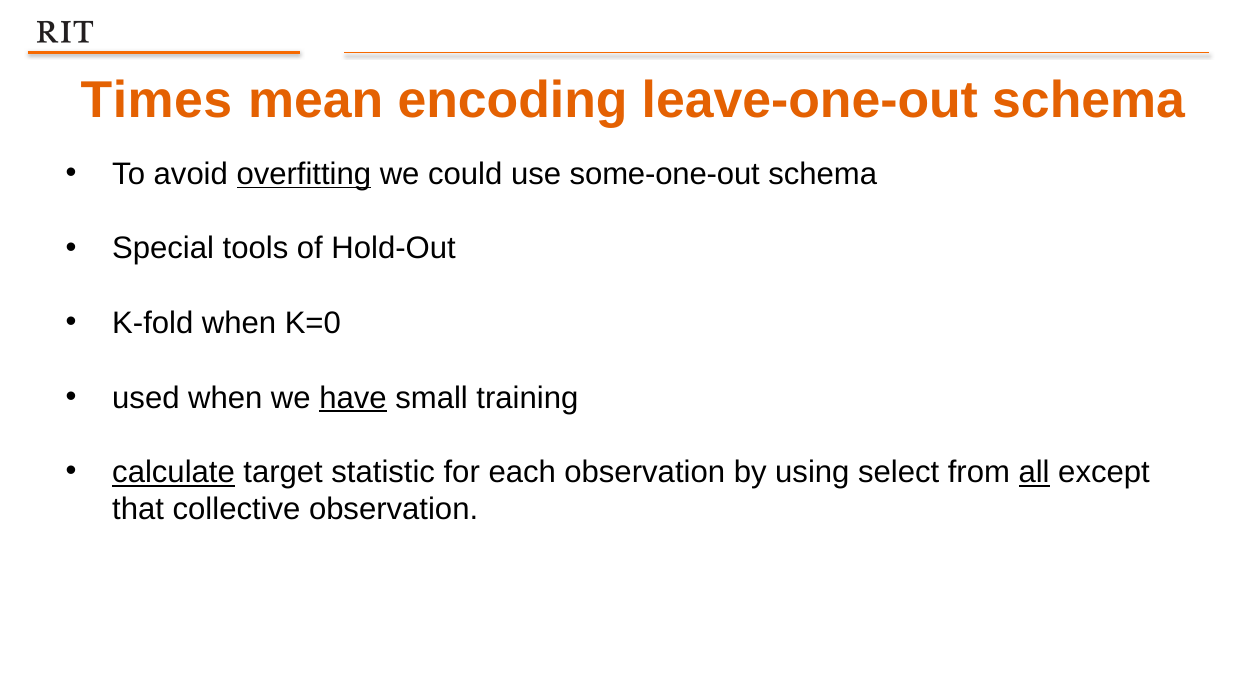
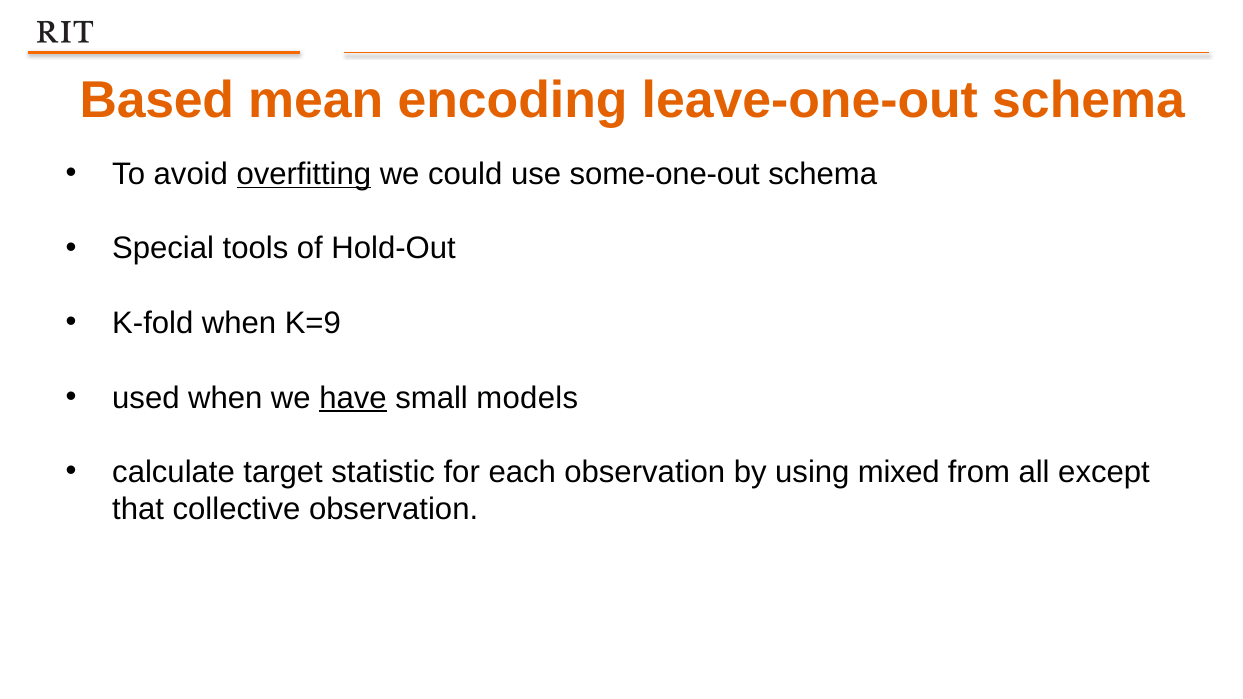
Times: Times -> Based (157, 101)
K=0: K=0 -> K=9 (313, 323)
training: training -> models (527, 398)
calculate underline: present -> none (174, 472)
select: select -> mixed (899, 472)
all underline: present -> none (1034, 472)
